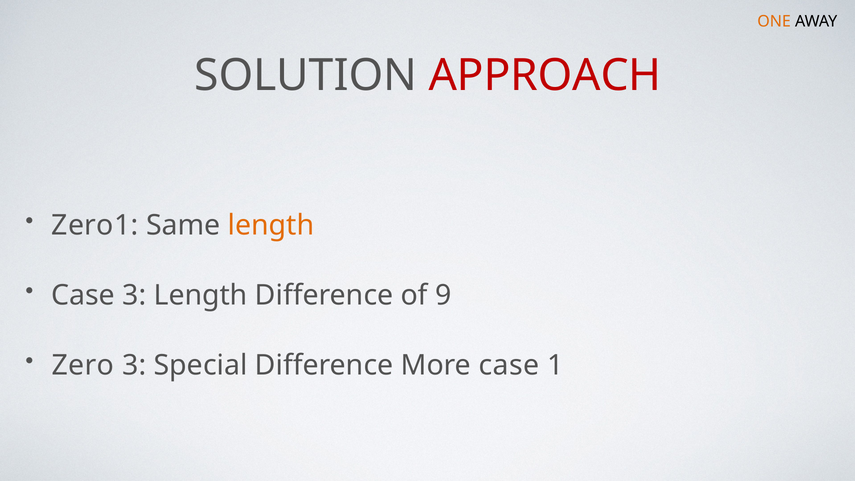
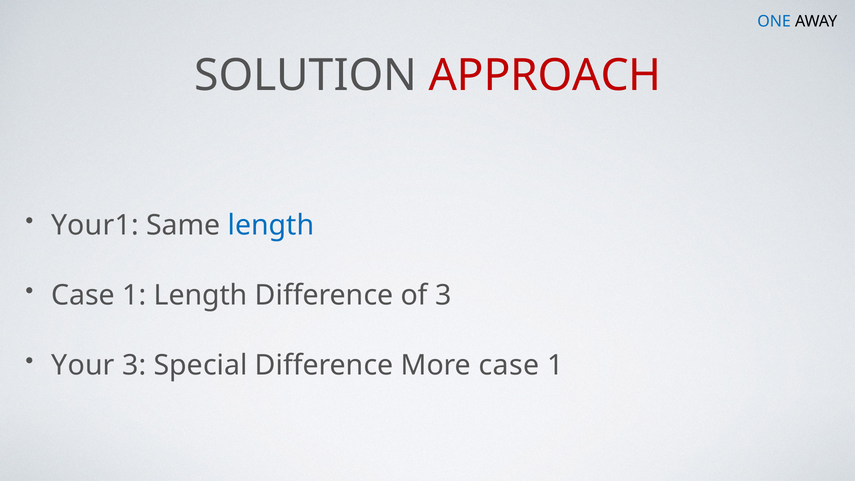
ONE colour: orange -> blue (774, 22)
Zero1: Zero1 -> Your1 (95, 225)
length colour: orange -> blue (271, 225)
3: 3 -> 1 (134, 295)
of 9: 9 -> 3 (443, 295)
Zero: Zero -> Your (83, 365)
